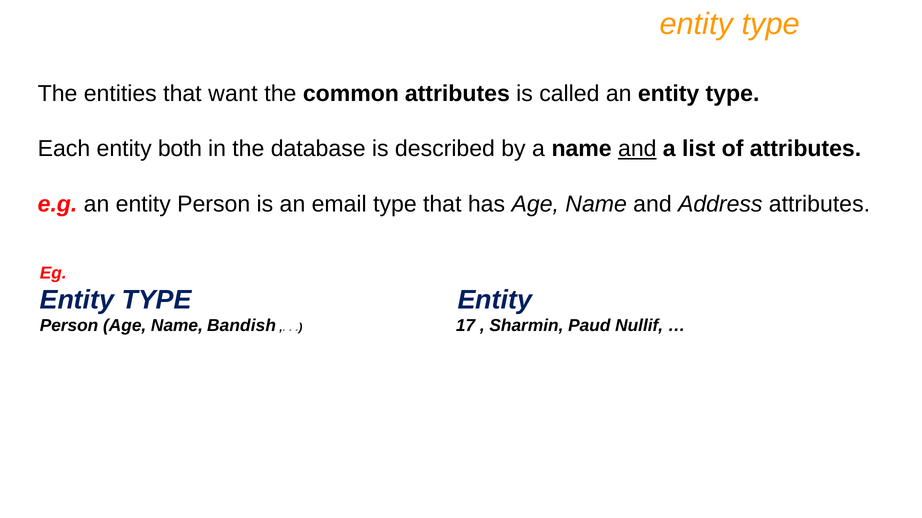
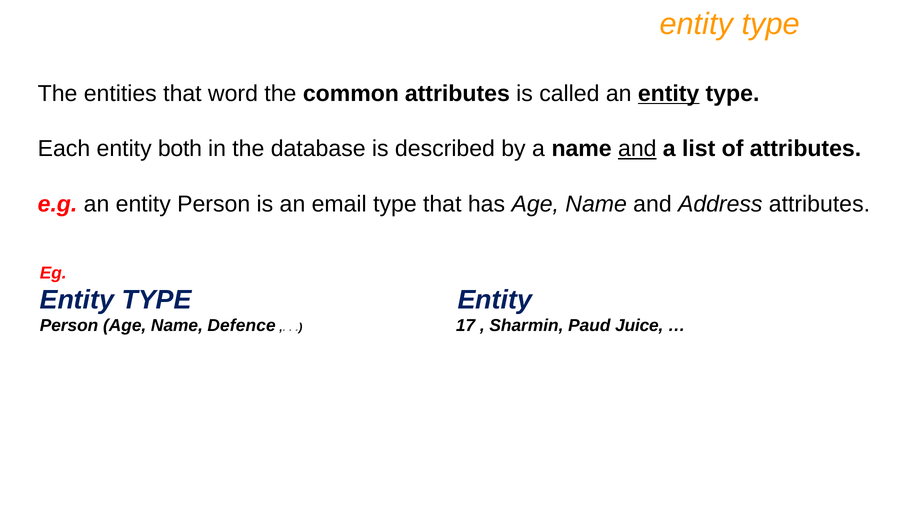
want: want -> word (233, 94)
entity underline: none -> present (669, 94)
Bandish: Bandish -> Defence (242, 326)
Nullif: Nullif -> Juice (639, 326)
